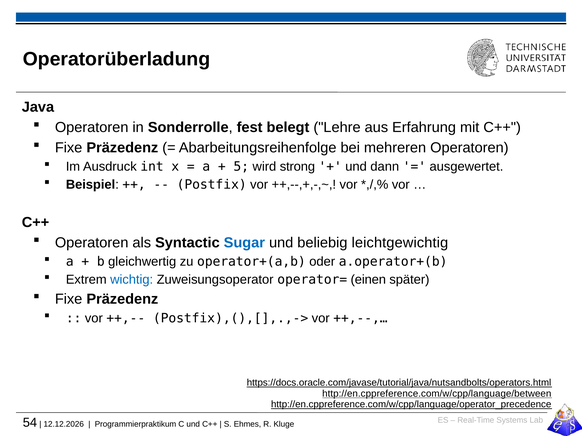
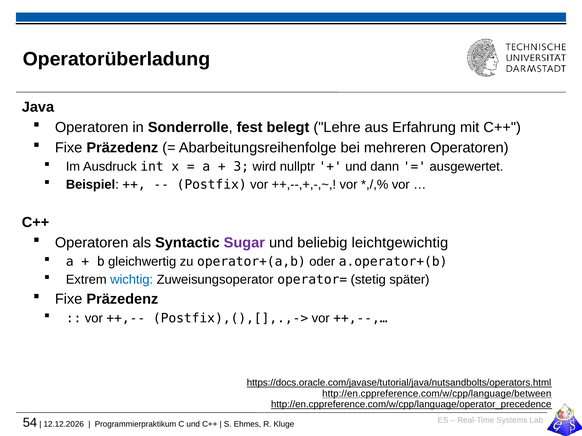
5: 5 -> 3 (241, 167)
strong: strong -> nullptr (297, 167)
Sugar colour: blue -> purple (244, 243)
einen: einen -> stetig (368, 280)
